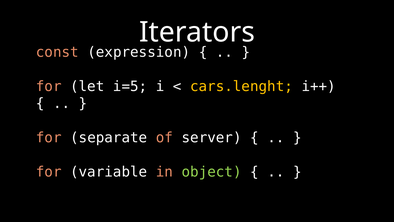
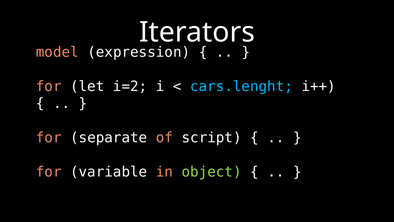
const: const -> model (57, 52)
i=5: i=5 -> i=2 (130, 86)
cars.lenght colour: yellow -> light blue (241, 86)
server: server -> script (212, 137)
